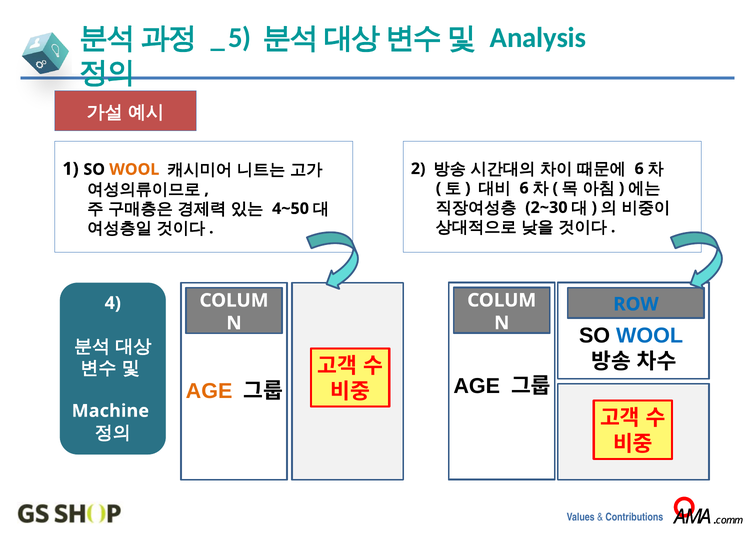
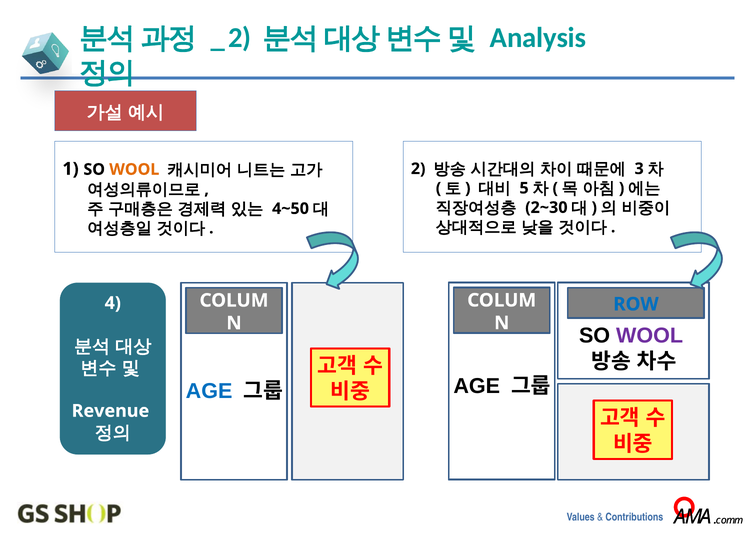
5: 5 -> 2 (240, 38)
6: 6 -> 3 (639, 169)
6: 6 -> 5 (524, 188)
WOOL colour: blue -> purple (650, 335)
AGE colour: orange -> blue (209, 391)
Machine: Machine -> Revenue (110, 411)
